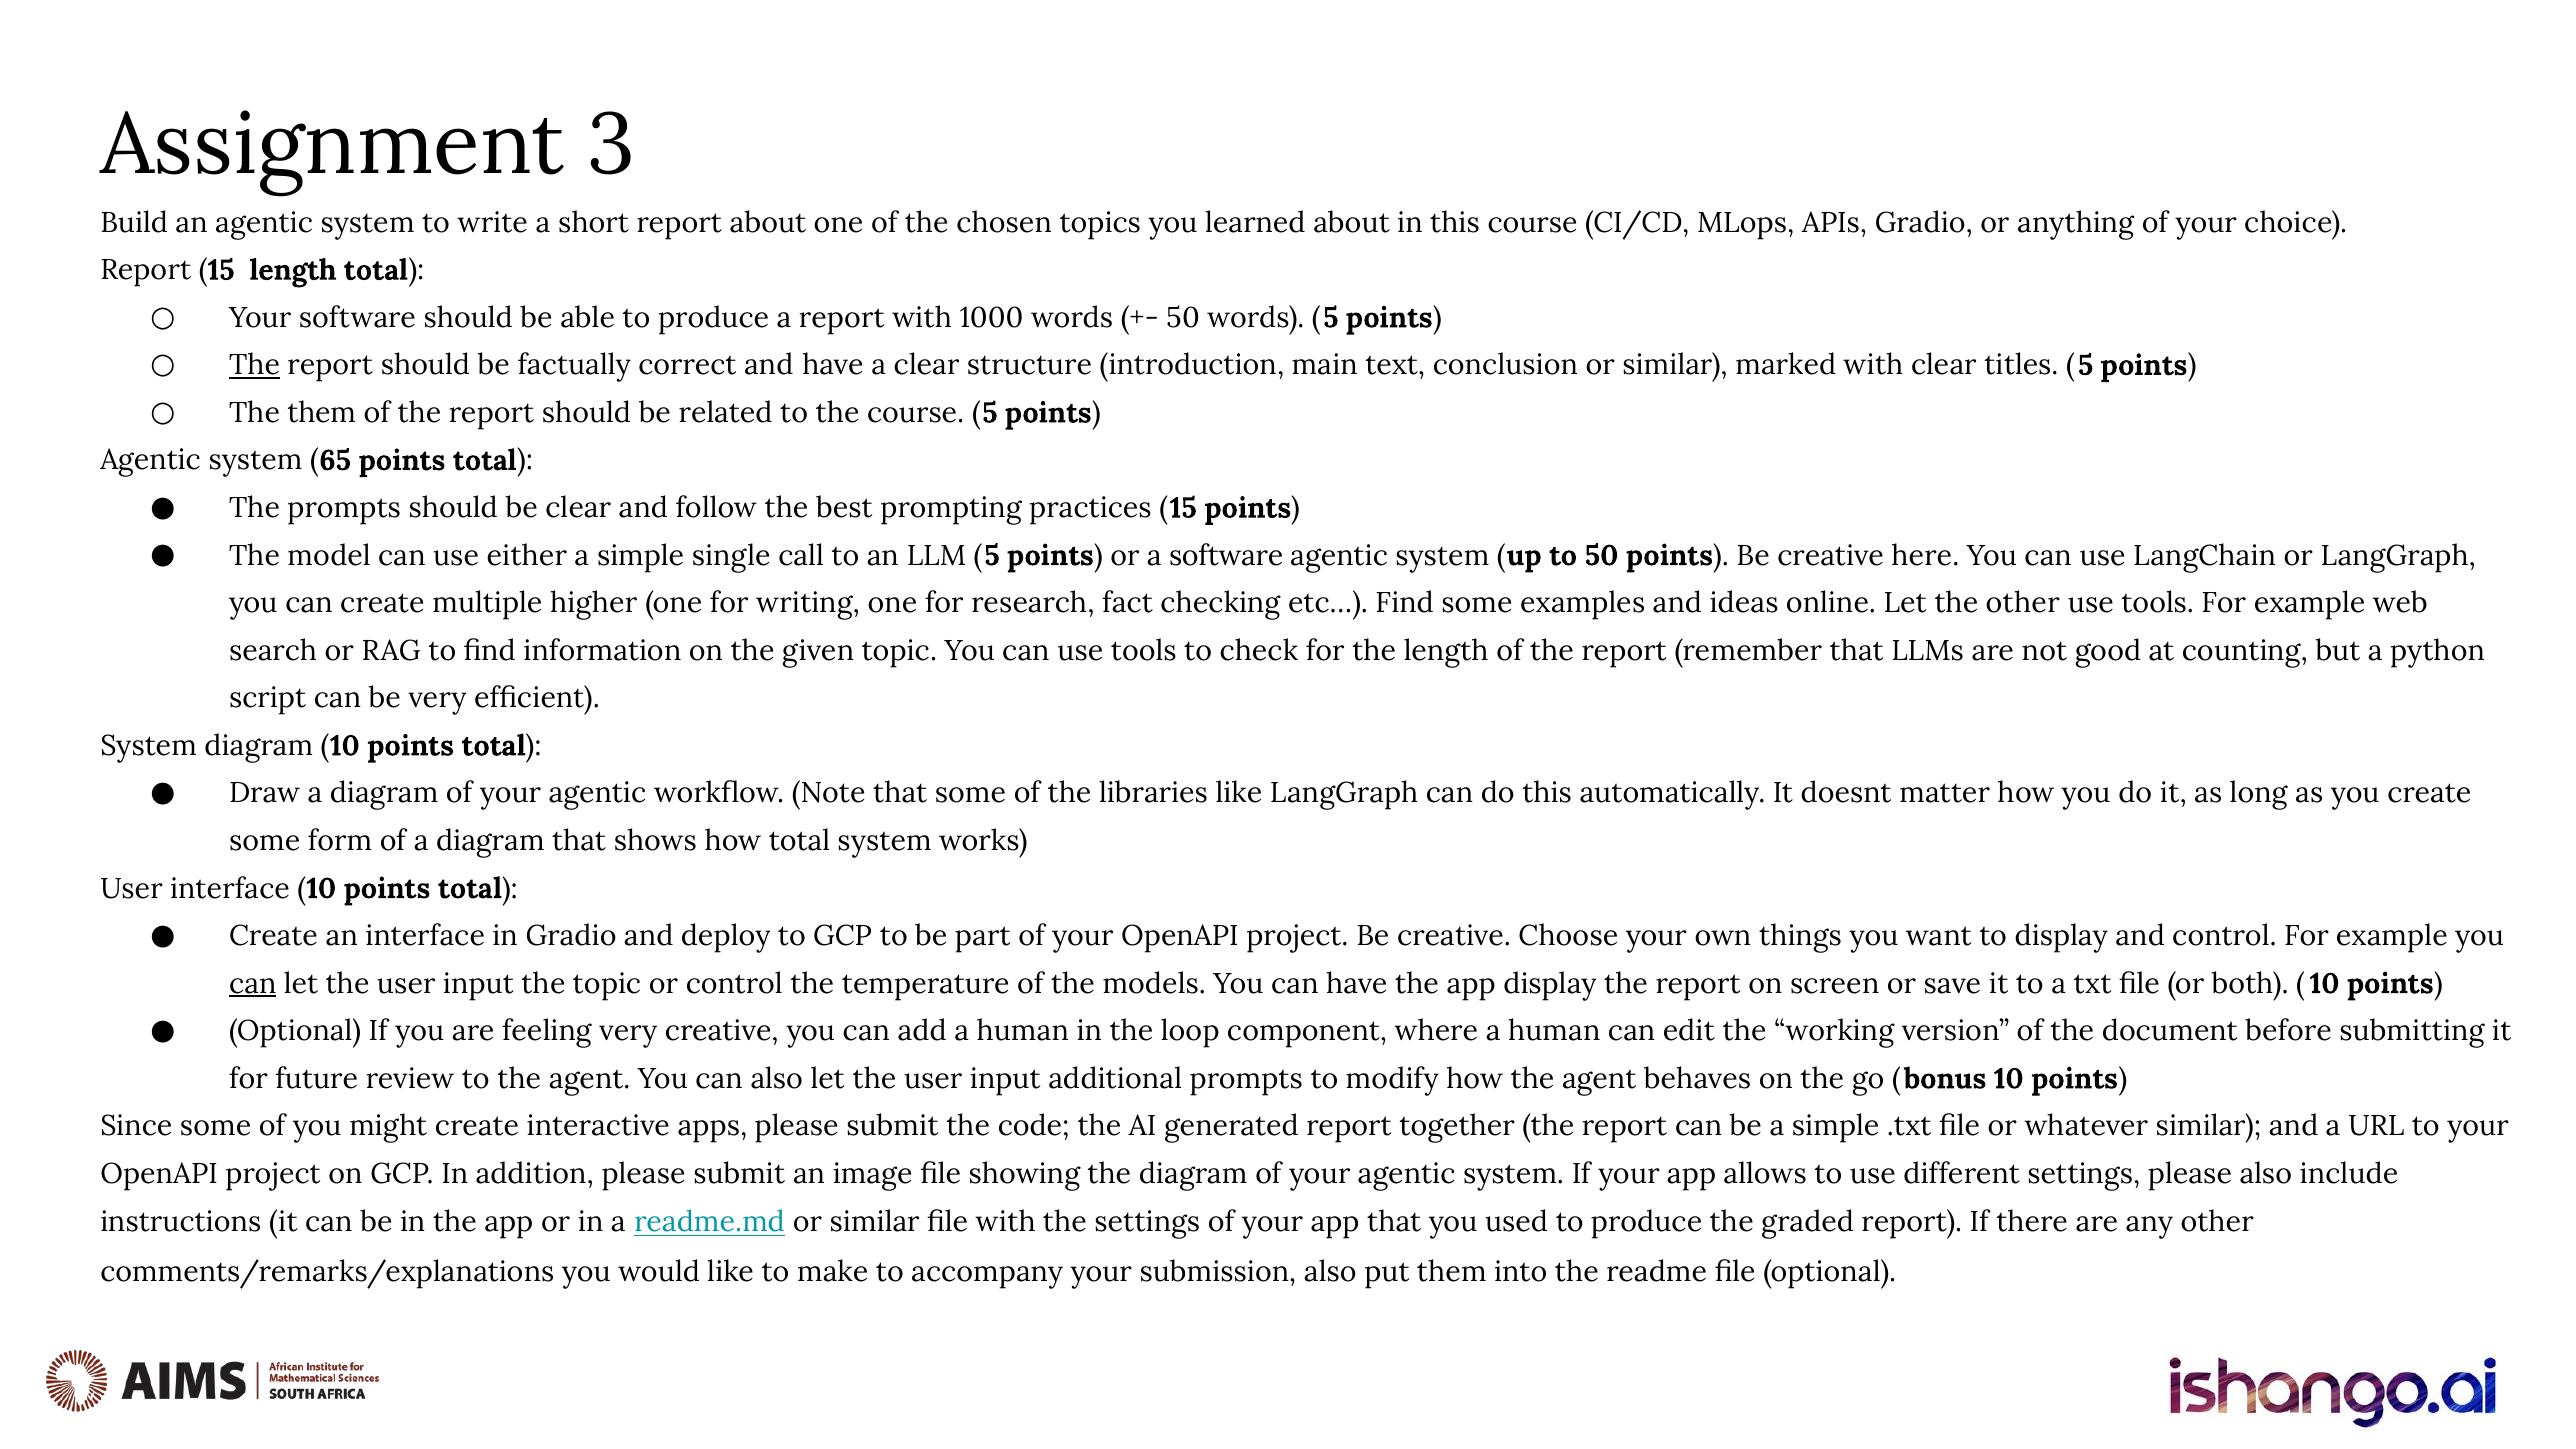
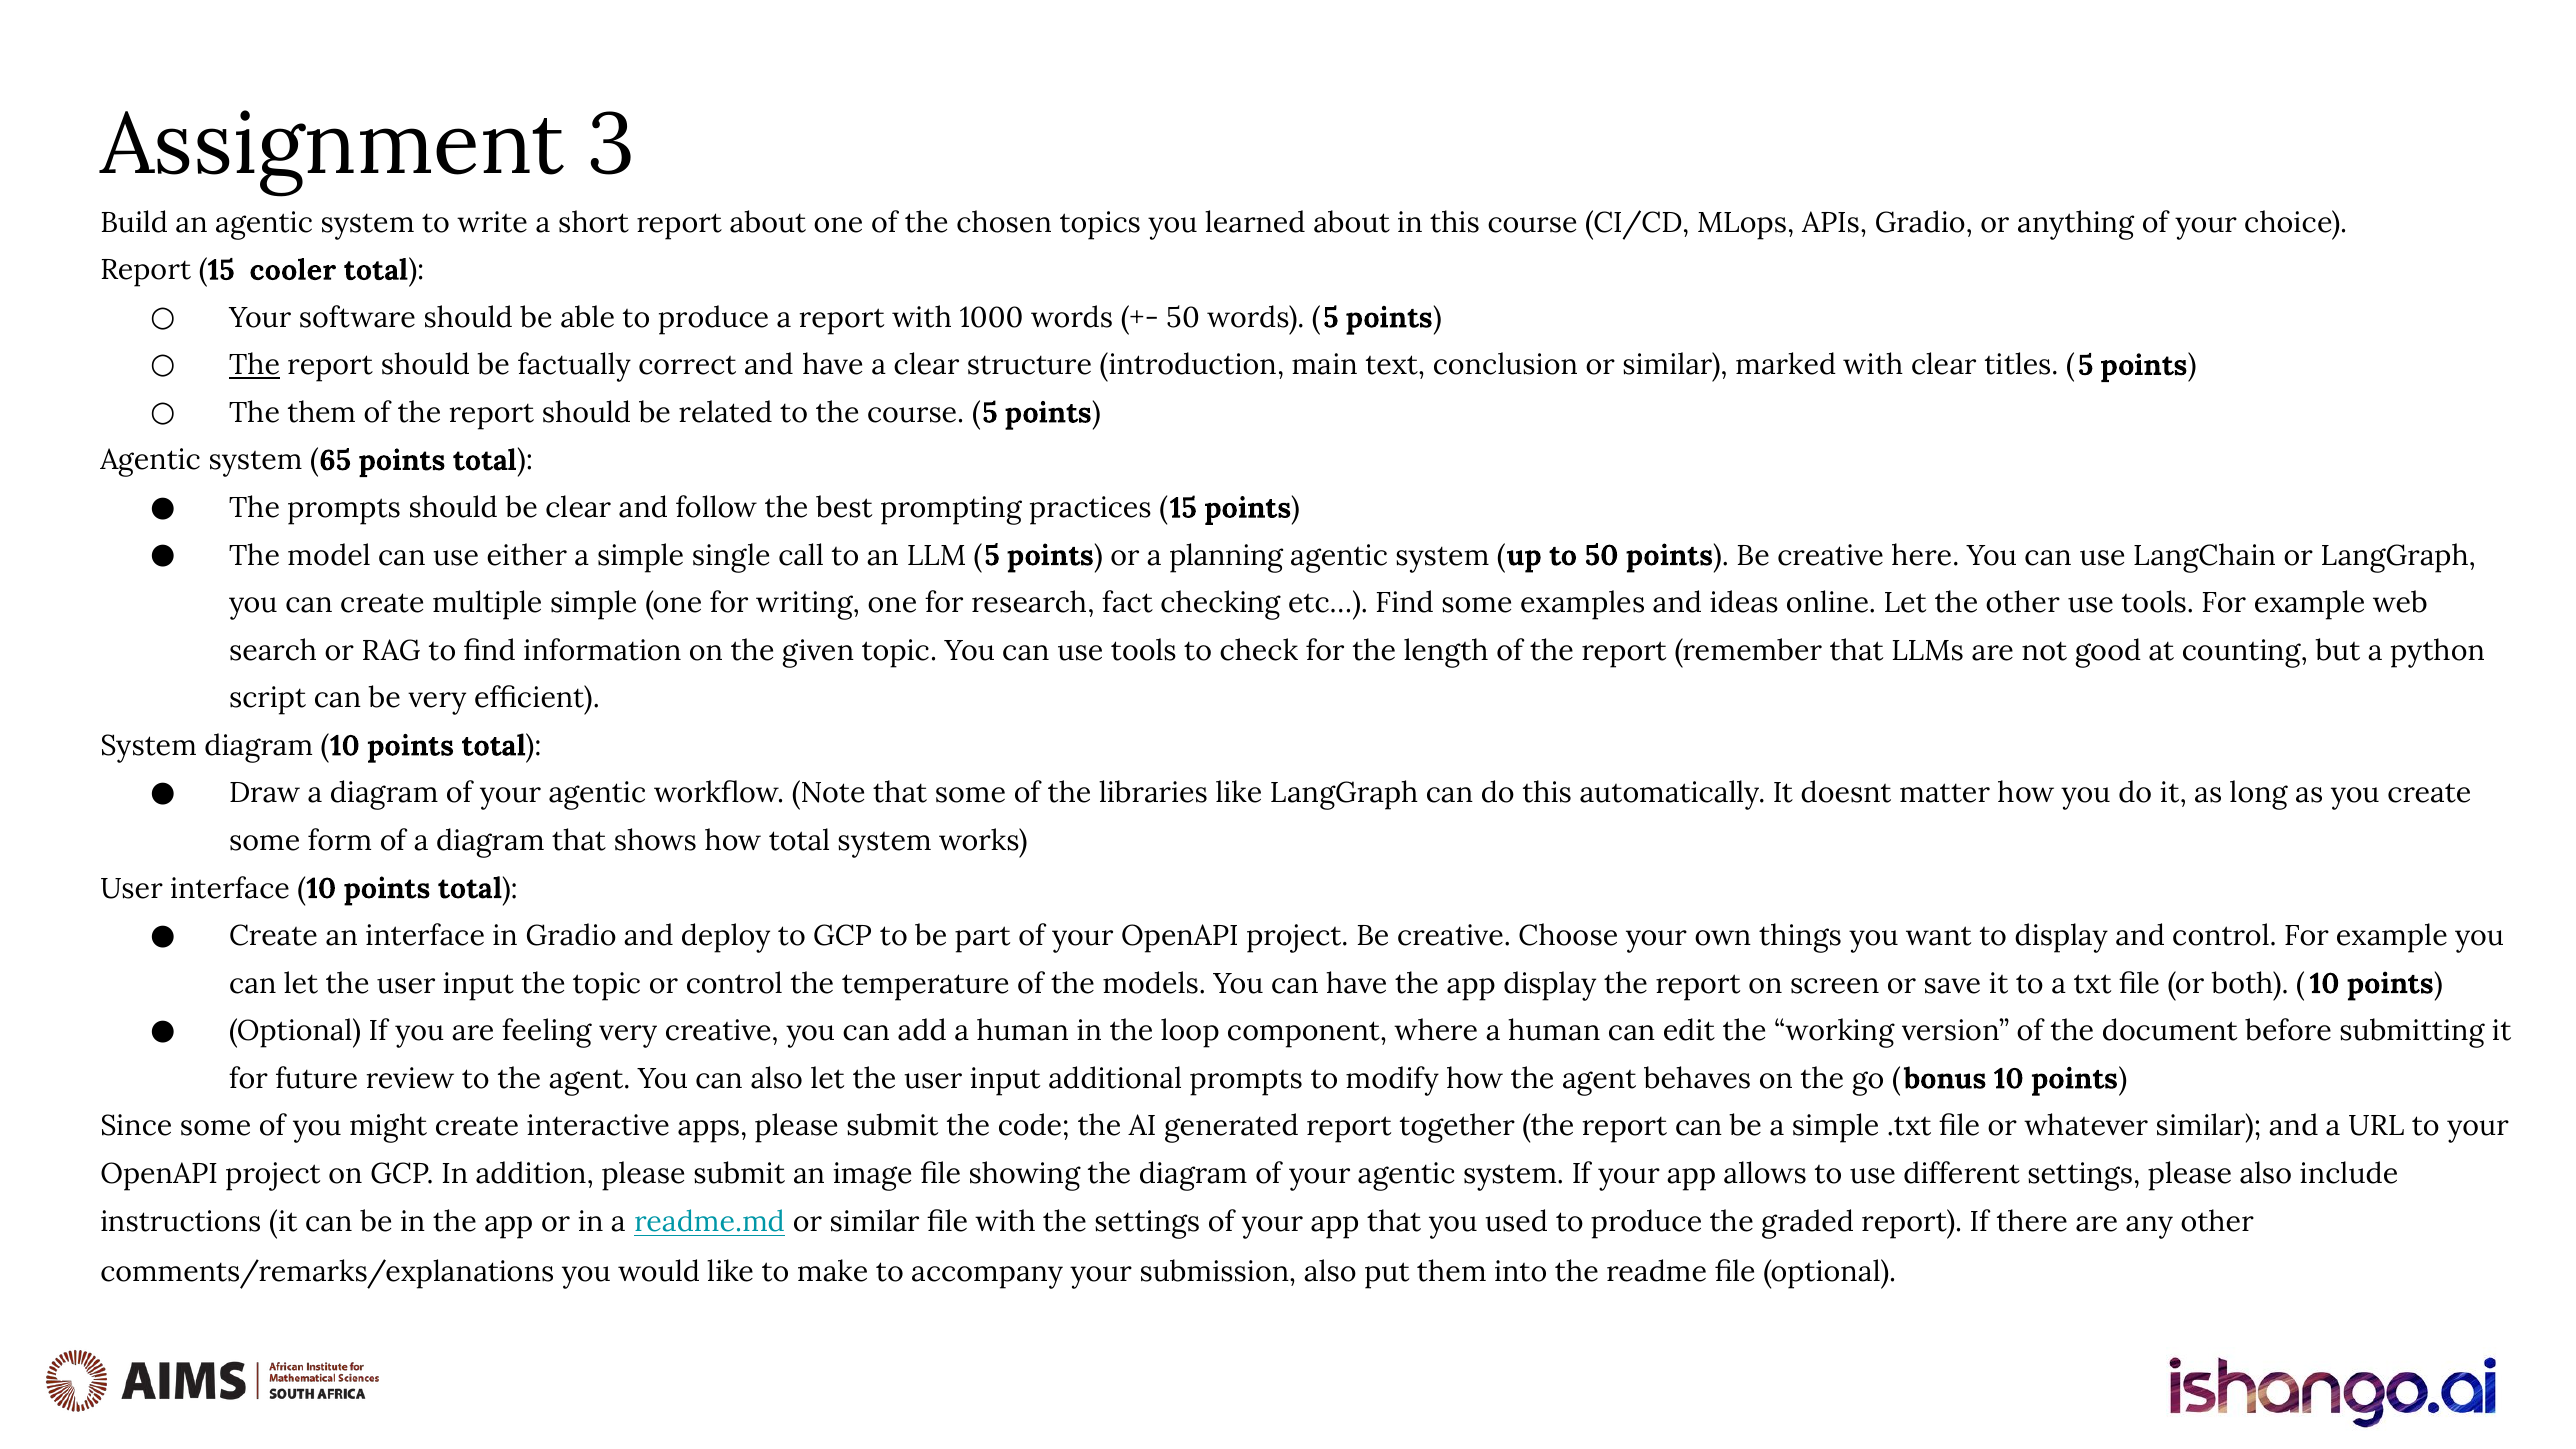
15 length: length -> cooler (293, 270)
a software: software -> planning (1226, 556)
multiple higher: higher -> simple (594, 603)
can underline: present -> none (253, 984)
